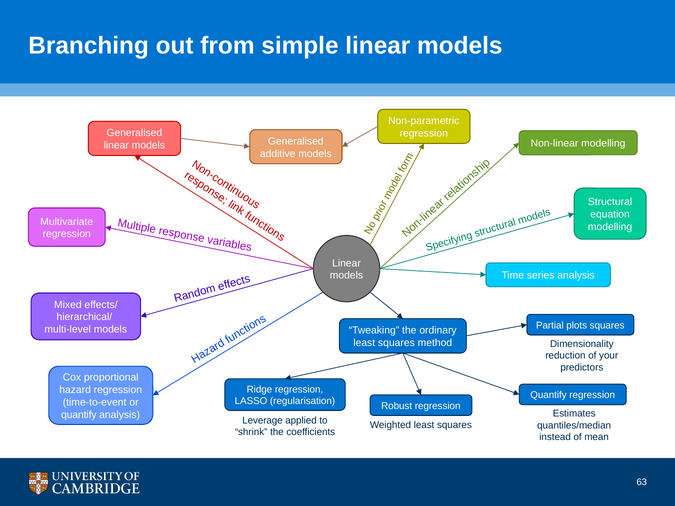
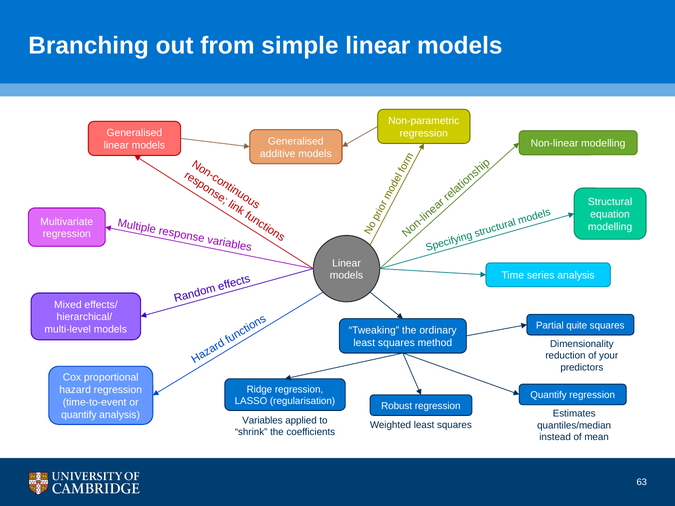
plots: plots -> quite (577, 325)
Leverage: Leverage -> Variables (262, 421)
